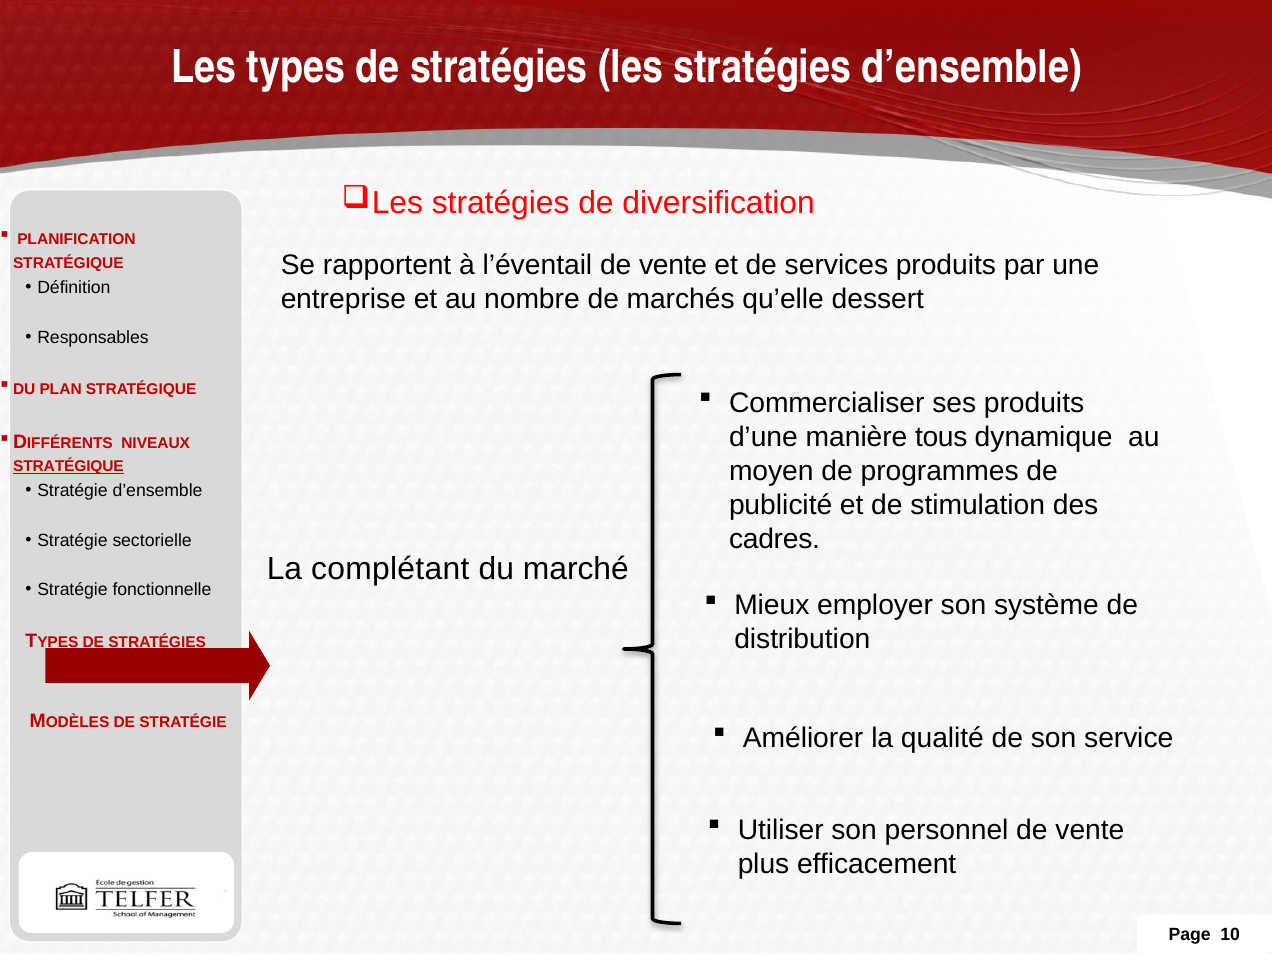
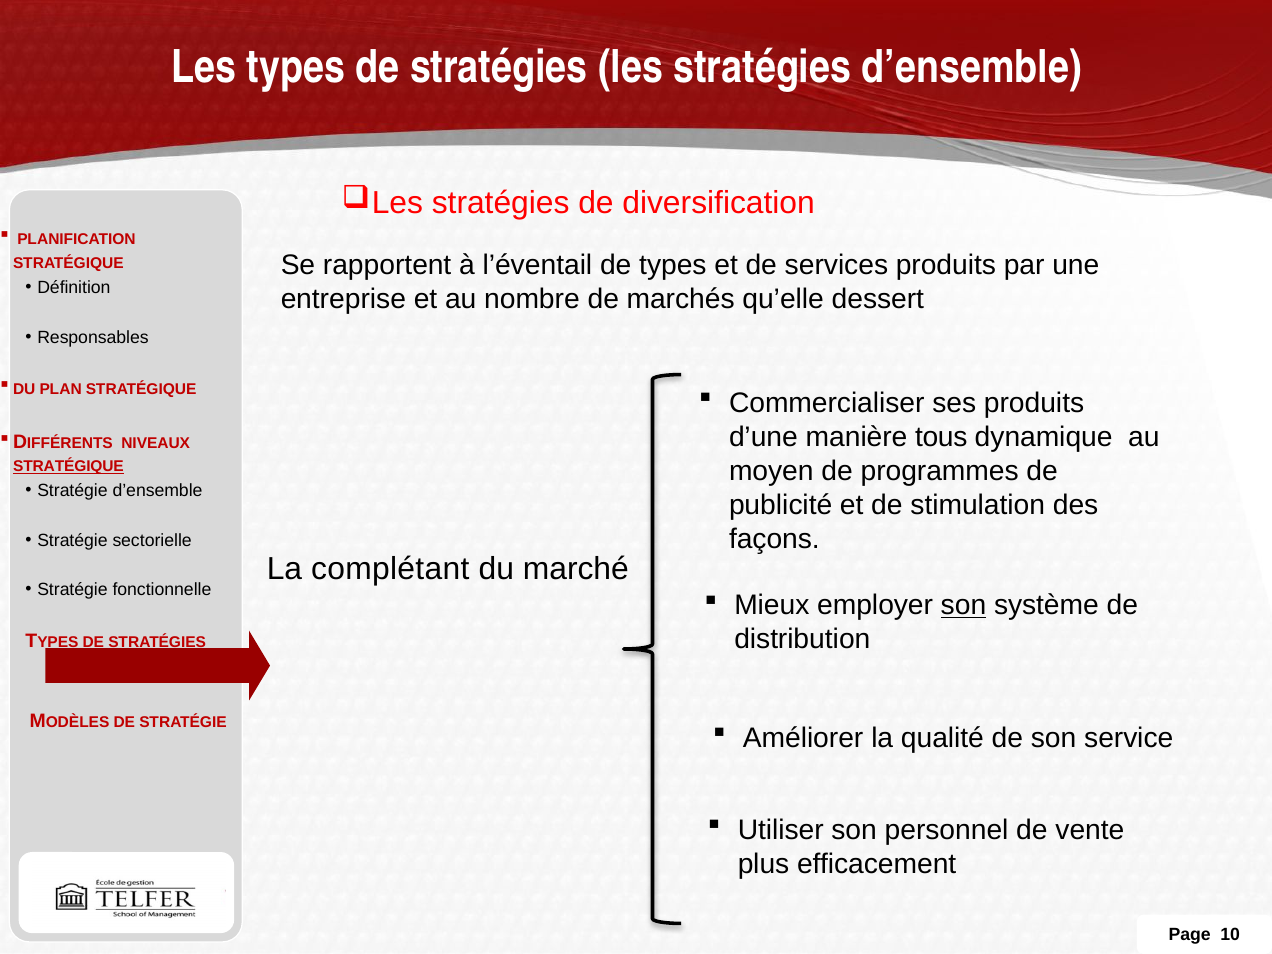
l’éventail de vente: vente -> types (673, 266)
cadres: cadres -> façons (774, 539)
son underline: none -> present (963, 605)
